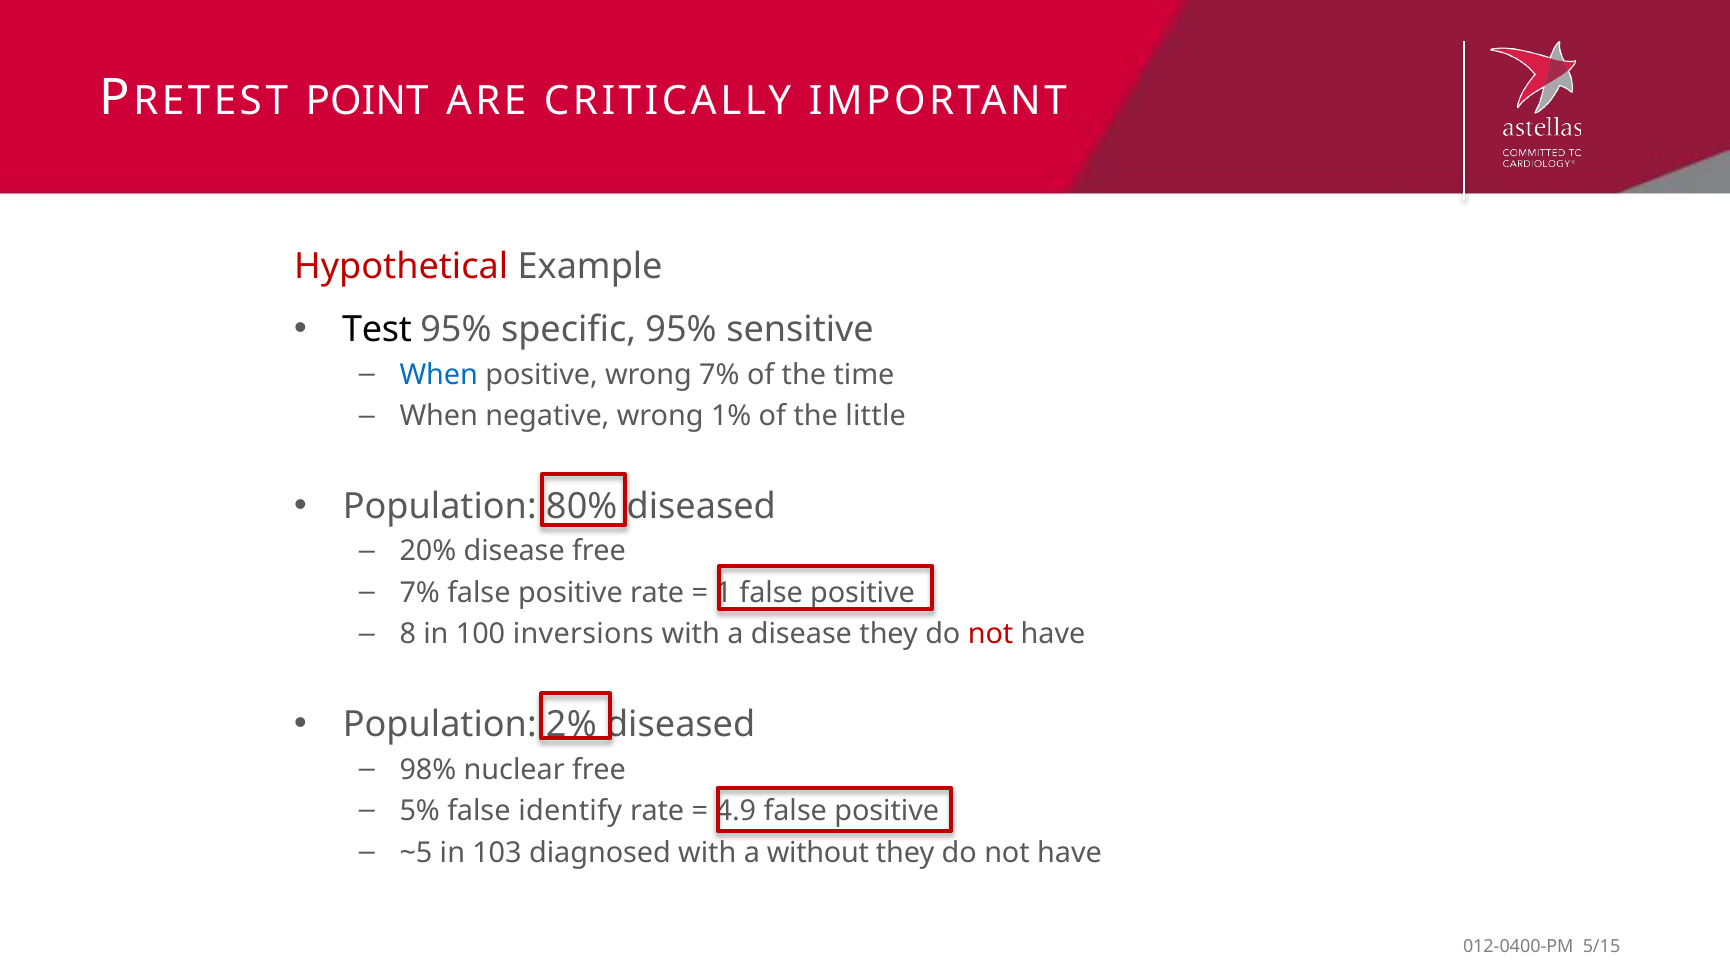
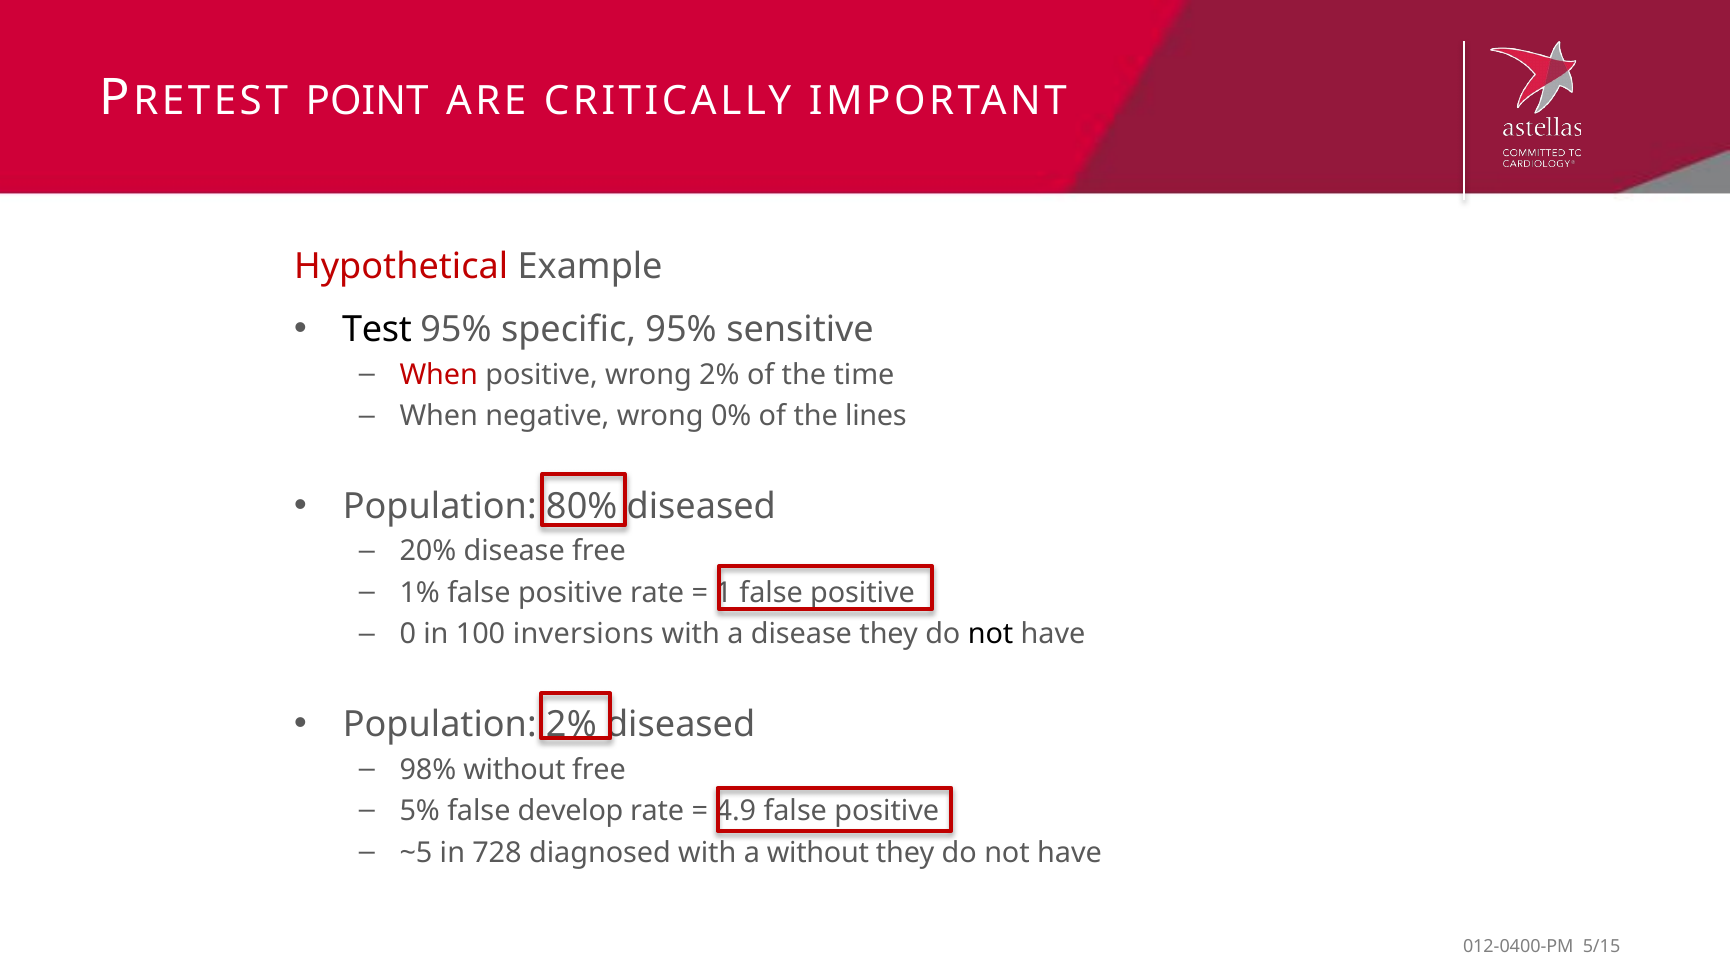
When colour: blue -> red (439, 375)
wrong 7%: 7% -> 2% (719, 375)
1%: 1% -> 0% (731, 416)
little: little -> lines (876, 416)
7%: 7% -> 1% (420, 593)
8: 8 -> 0 (408, 634)
not colour: red -> black (991, 634)
98% nuclear: nuclear -> without (514, 770)
identify: identify -> develop (571, 811)
103: 103 -> 728 (497, 853)
